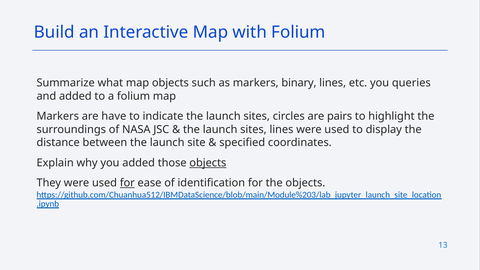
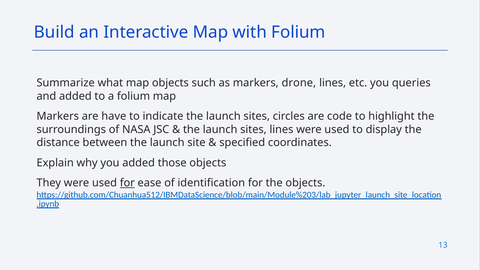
binary: binary -> drone (299, 83)
pairs: pairs -> code (340, 116)
objects underline: present -> none (208, 163)
